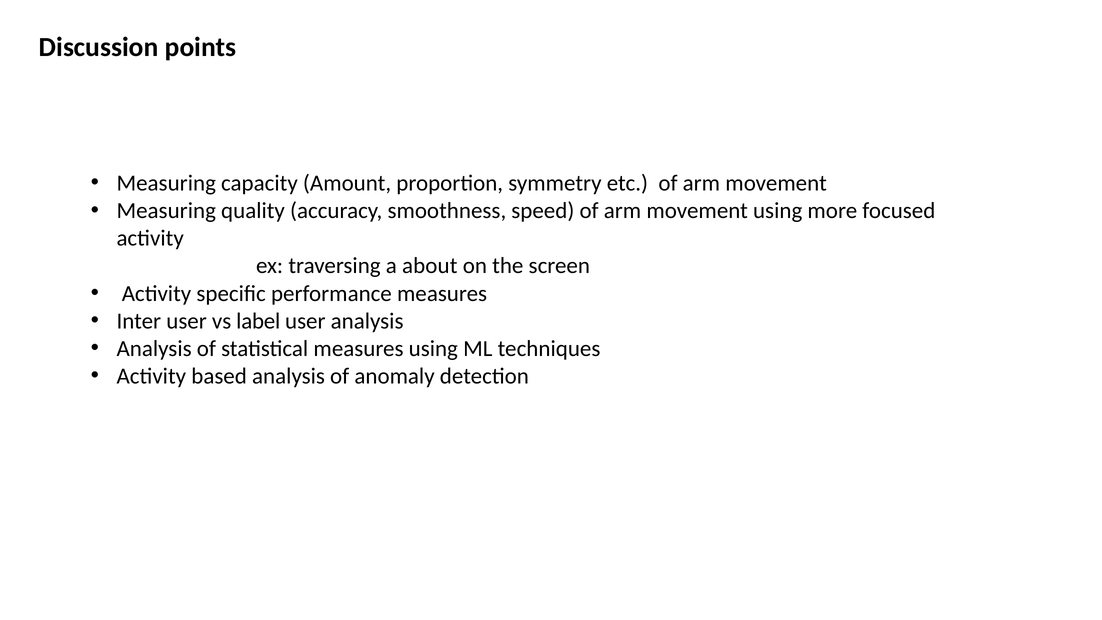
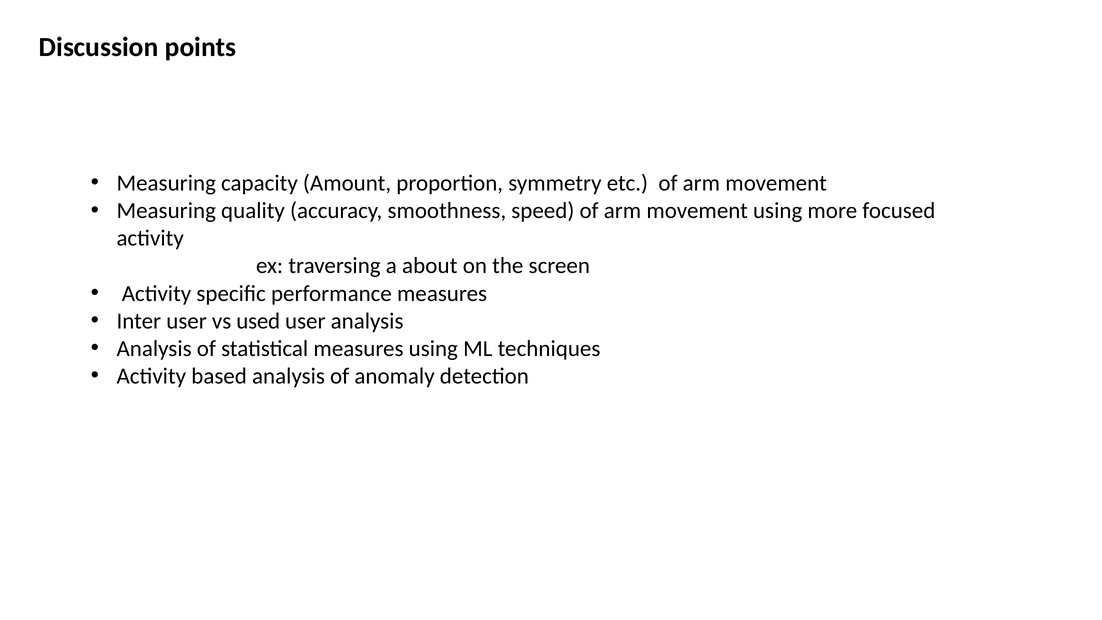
label: label -> used (258, 321)
